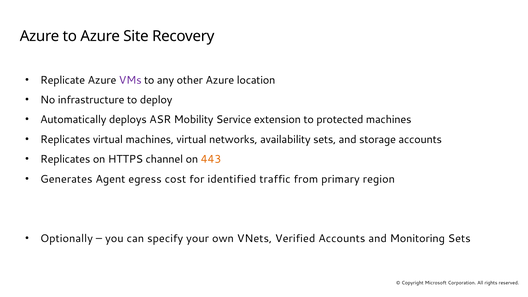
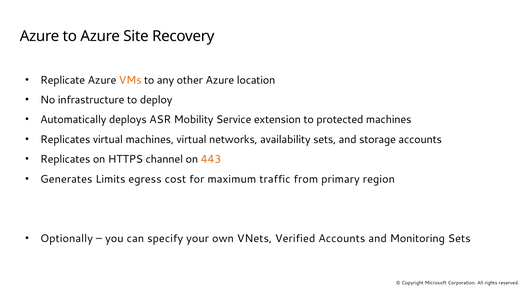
VMs colour: purple -> orange (130, 80)
Agent: Agent -> Limits (110, 179)
identified: identified -> maximum (232, 179)
